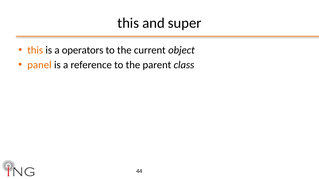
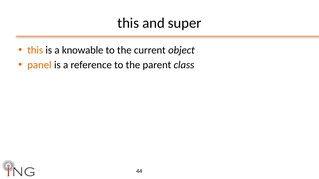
operators: operators -> knowable (83, 50)
